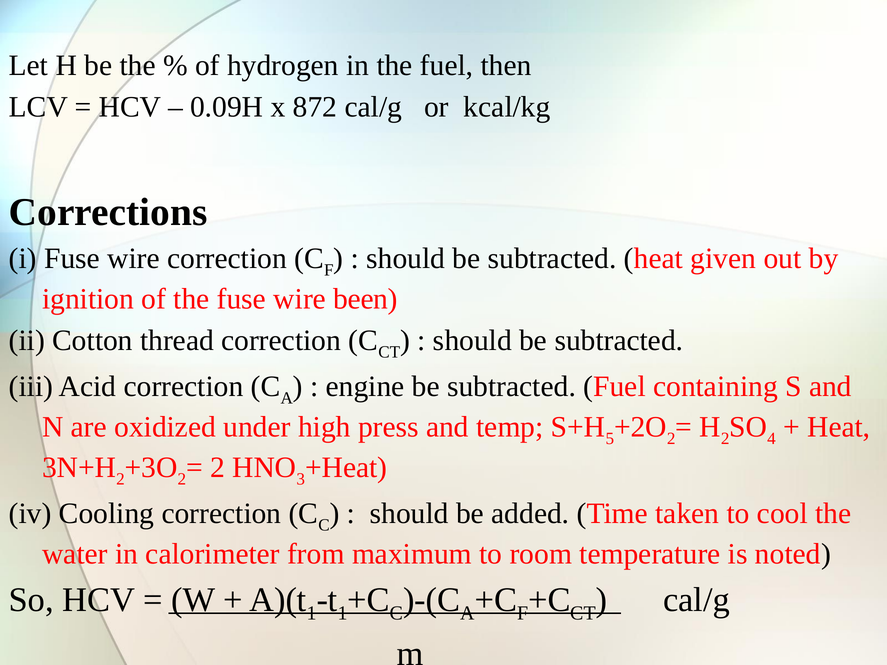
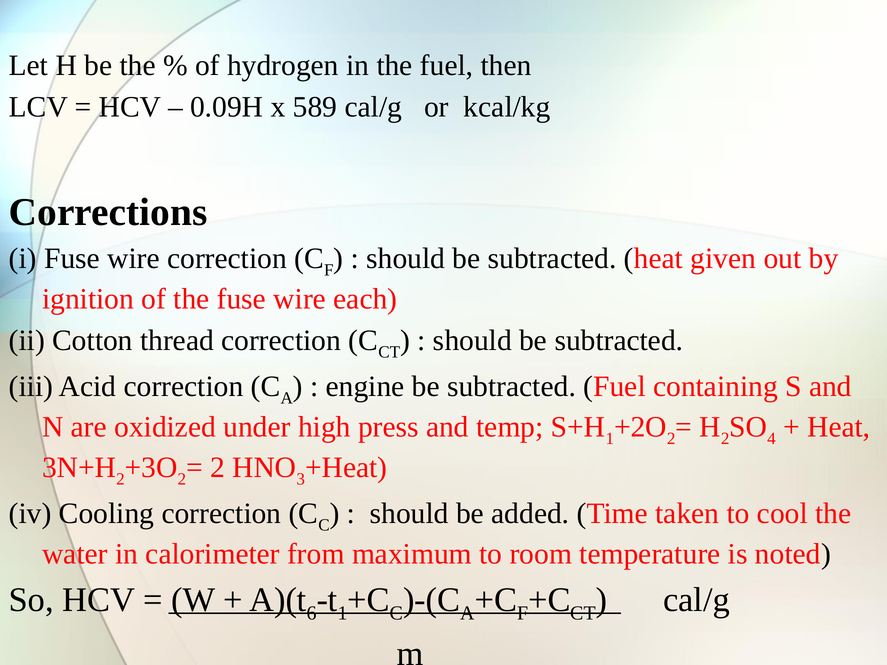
872: 872 -> 589 (315, 107)
been: been -> each (365, 299)
5: 5 -> 1 (610, 439)
1: 1 -> 6 (312, 613)
